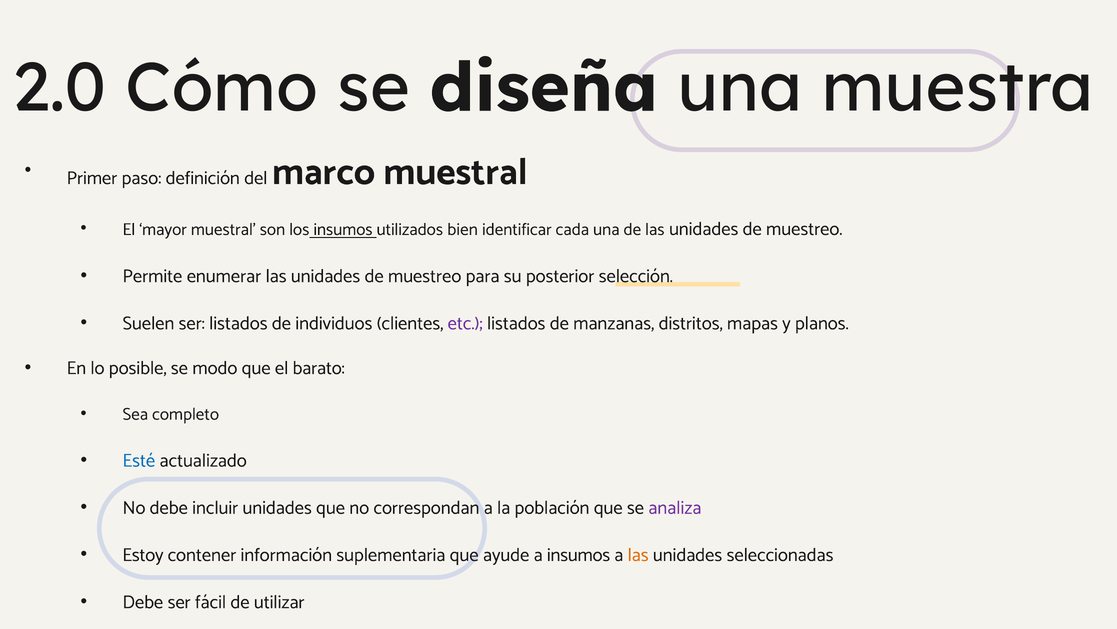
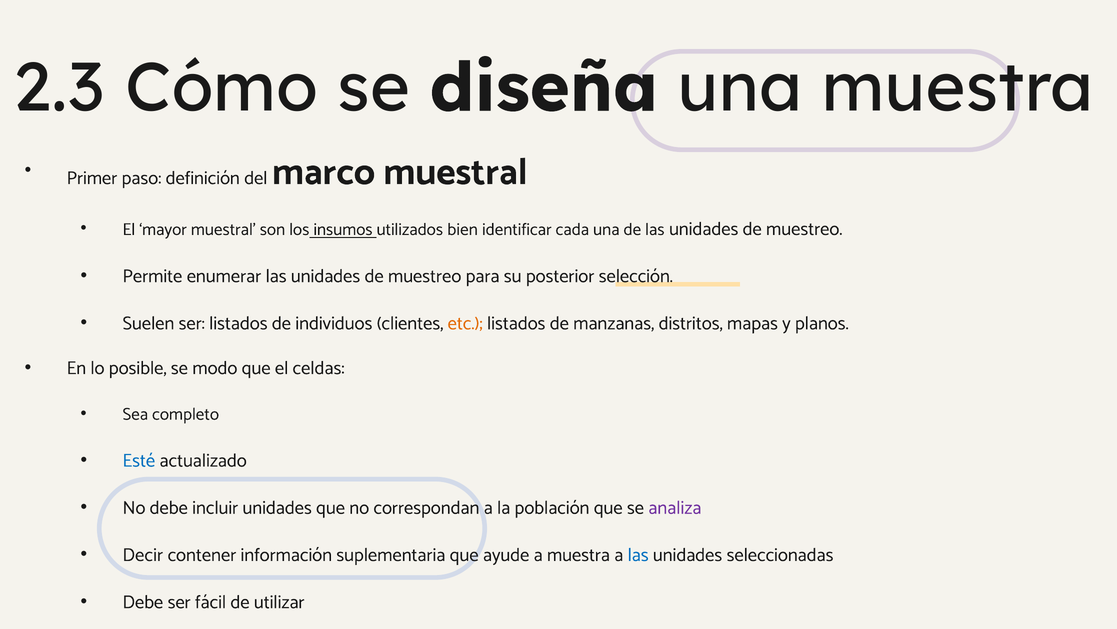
2.0: 2.0 -> 2.3 (59, 88)
etc colour: purple -> orange (465, 323)
barato: barato -> celdas (319, 368)
Estoy: Estoy -> Decir (143, 554)
a insumos: insumos -> muestra (578, 554)
las colour: orange -> blue (638, 554)
